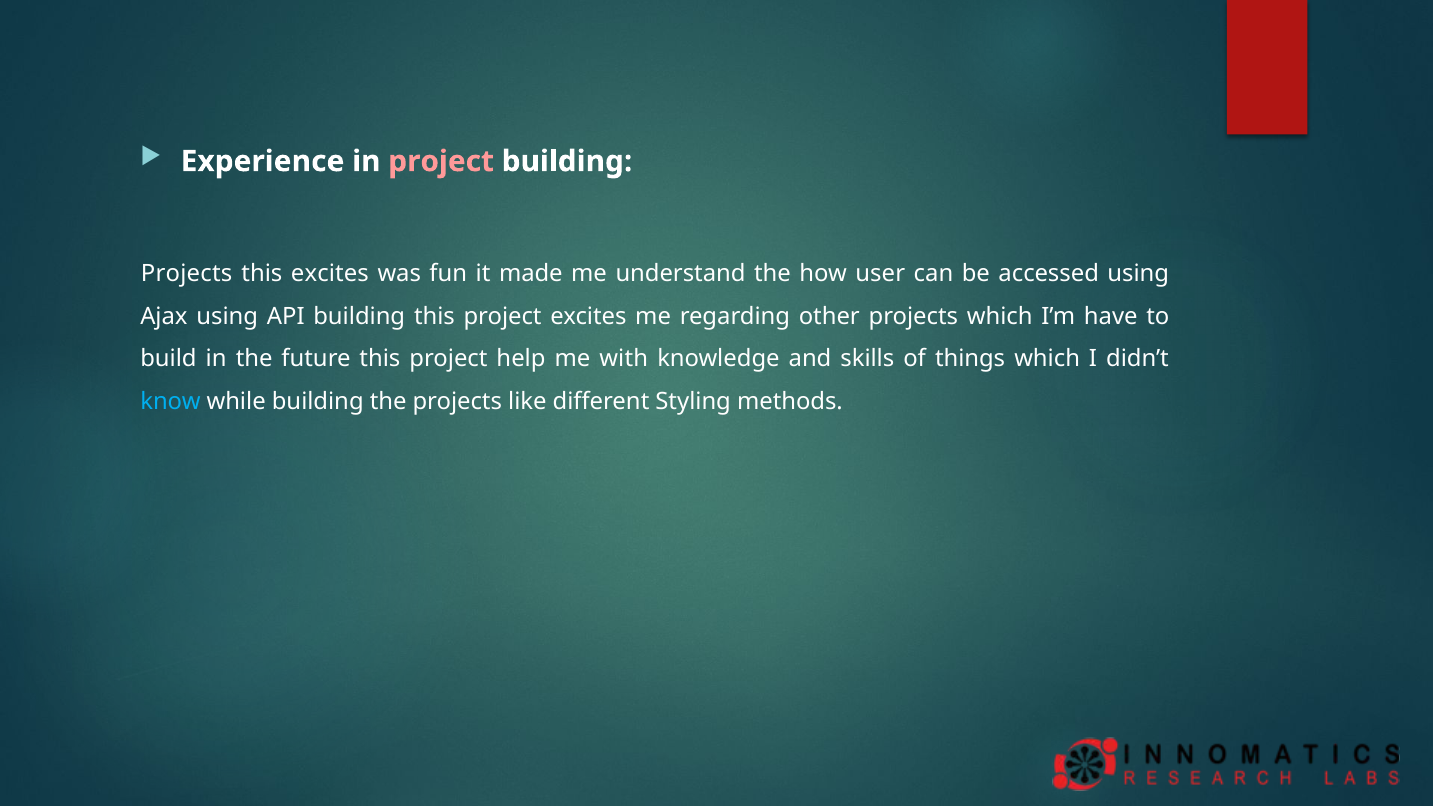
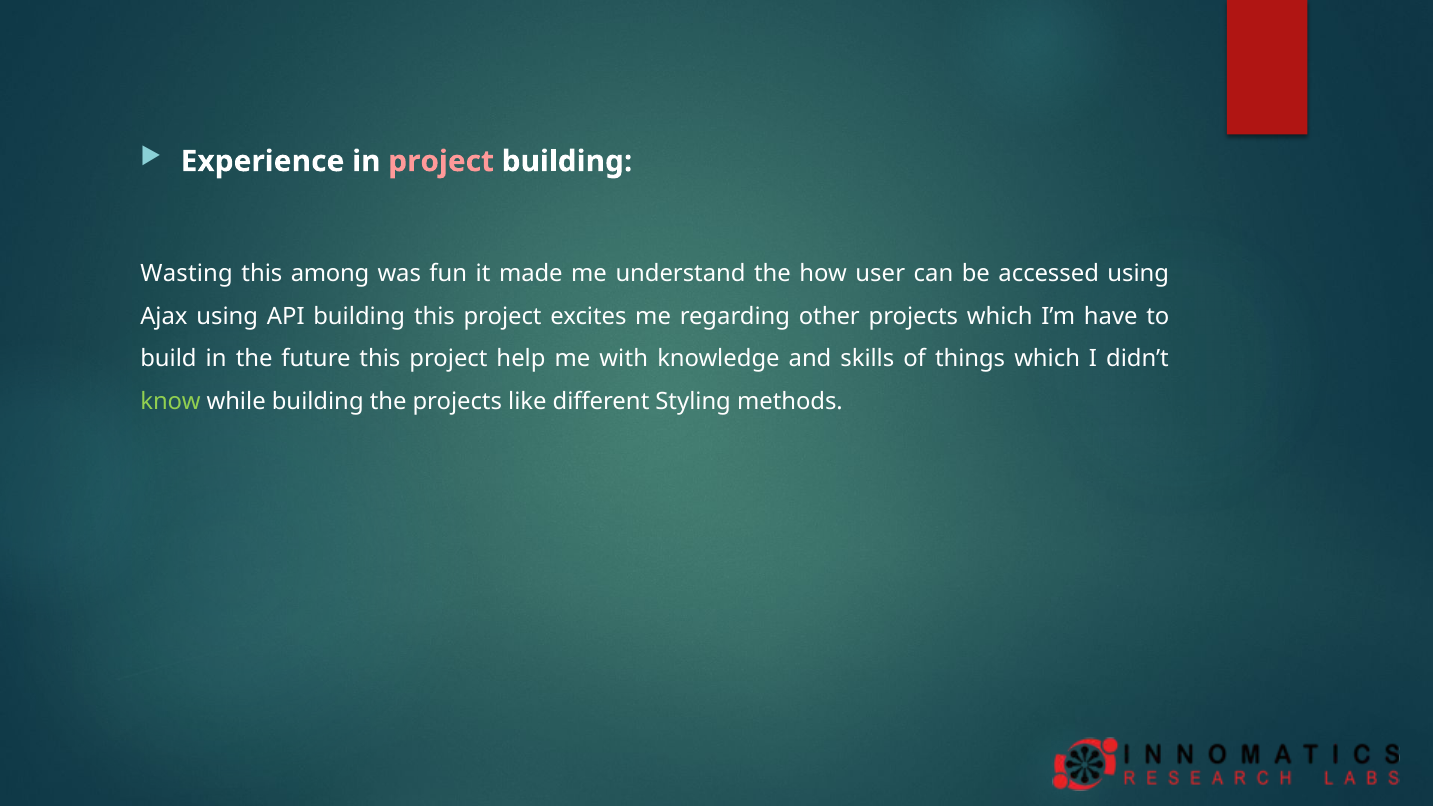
Projects: Projects -> Wasting (187, 273)
this excites: excites -> among (330, 273)
know colour: light blue -> light green (171, 402)
